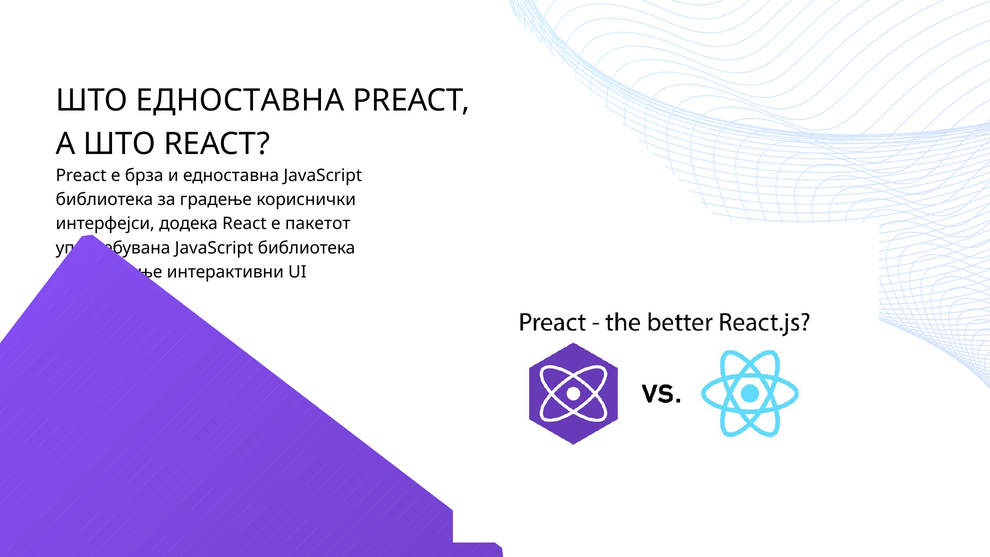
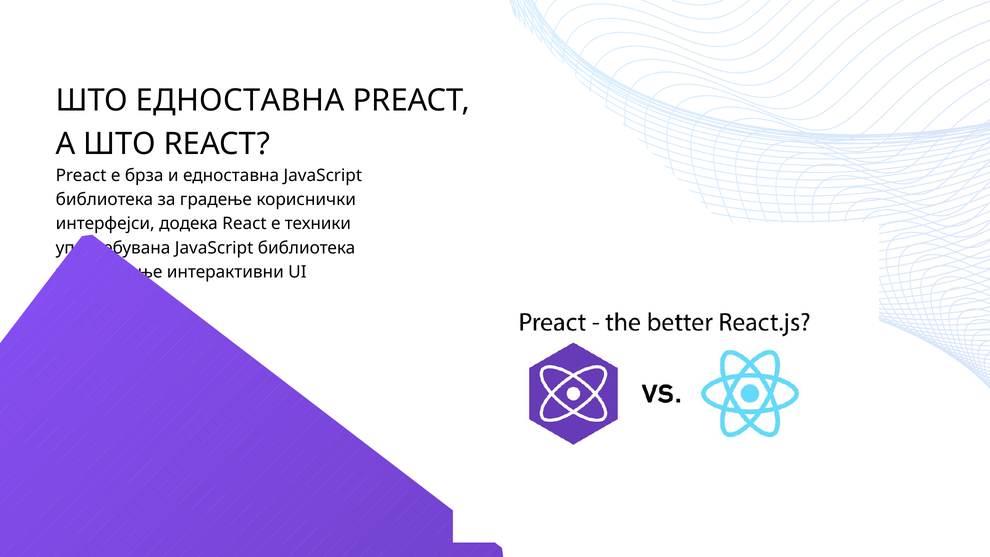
пакетот: пакетот -> техники (318, 224)
